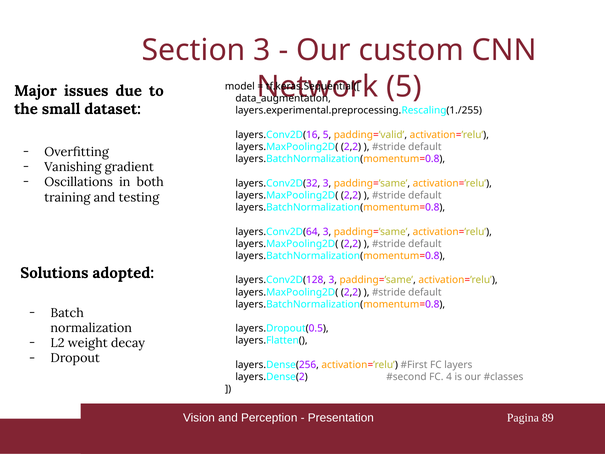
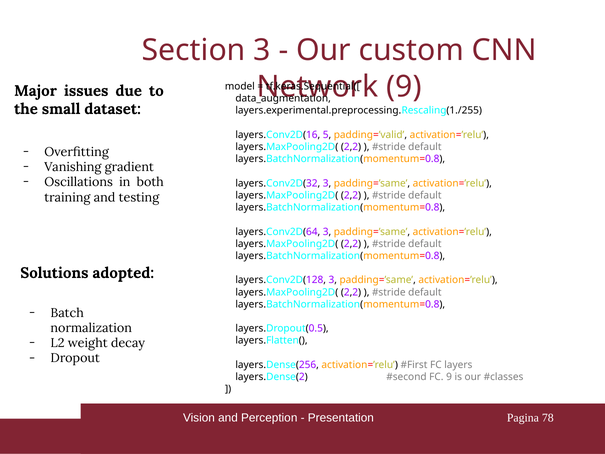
5: 5 -> 9 (404, 87)
FC 4: 4 -> 9 (449, 377)
89: 89 -> 78 (548, 418)
